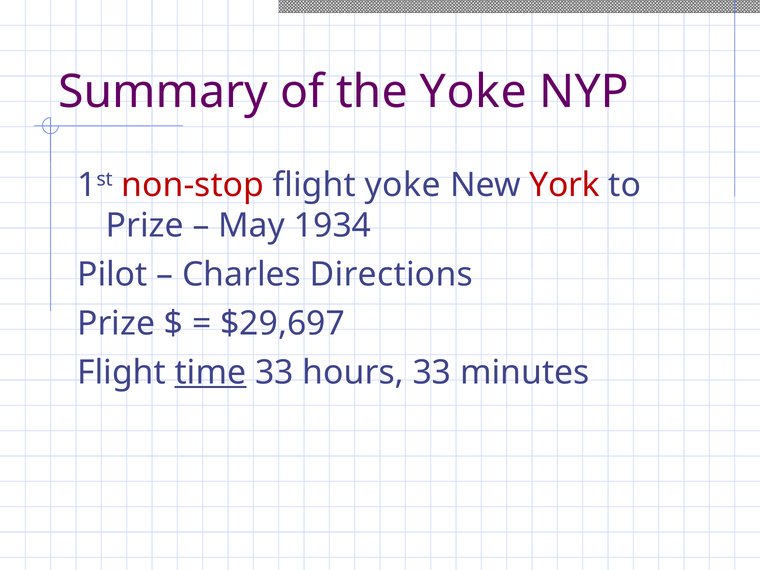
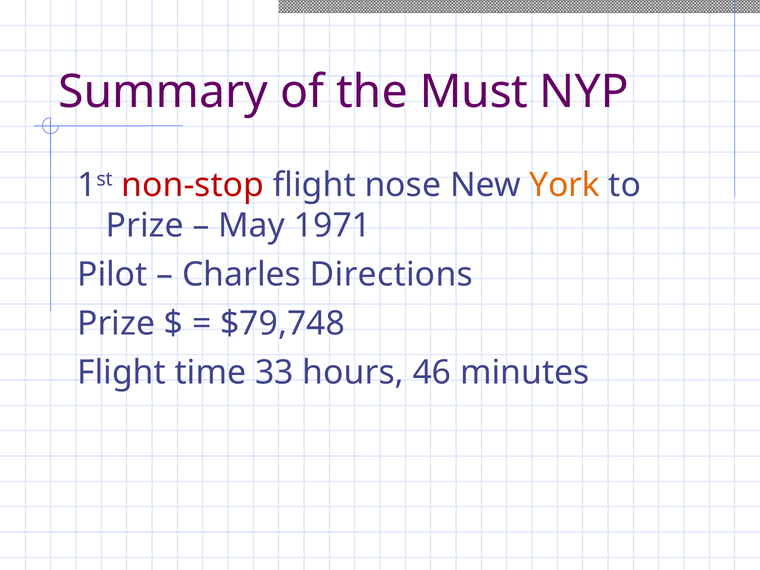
the Yoke: Yoke -> Must (474, 92)
flight yoke: yoke -> nose (403, 185)
York colour: red -> orange (565, 185)
1934: 1934 -> 1971 (333, 225)
$29,697: $29,697 -> $79,748 (283, 323)
time underline: present -> none (210, 372)
hours 33: 33 -> 46 (432, 372)
